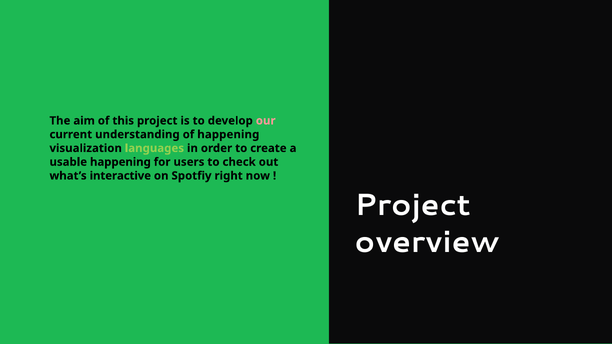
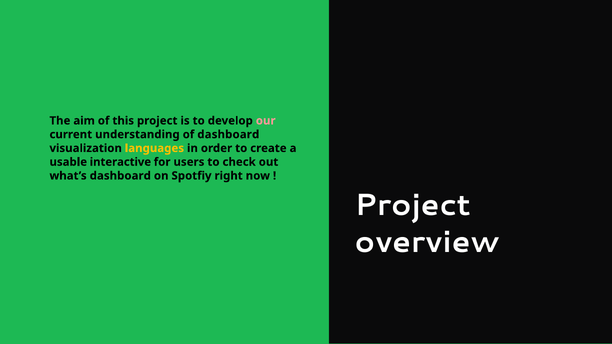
of happening: happening -> dashboard (228, 135)
languages colour: light green -> yellow (154, 148)
usable happening: happening -> interactive (120, 162)
what’s interactive: interactive -> dashboard (120, 176)
